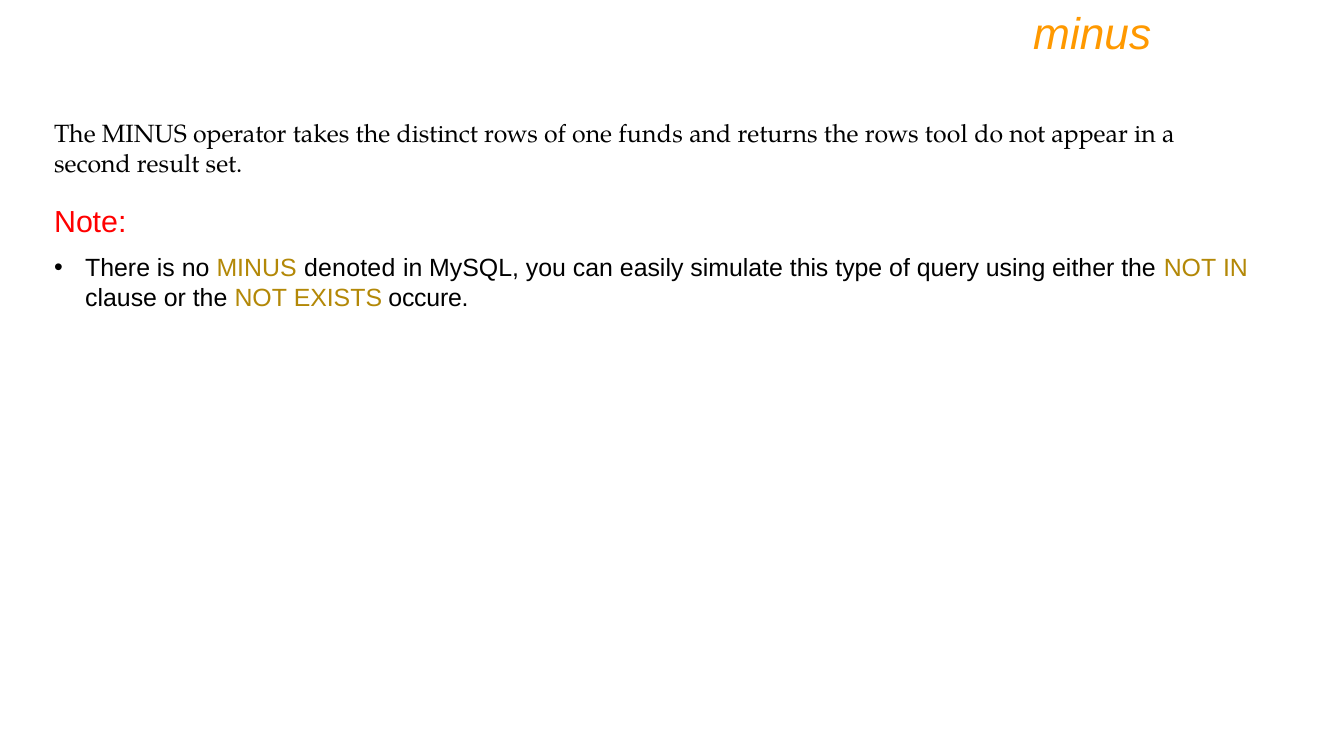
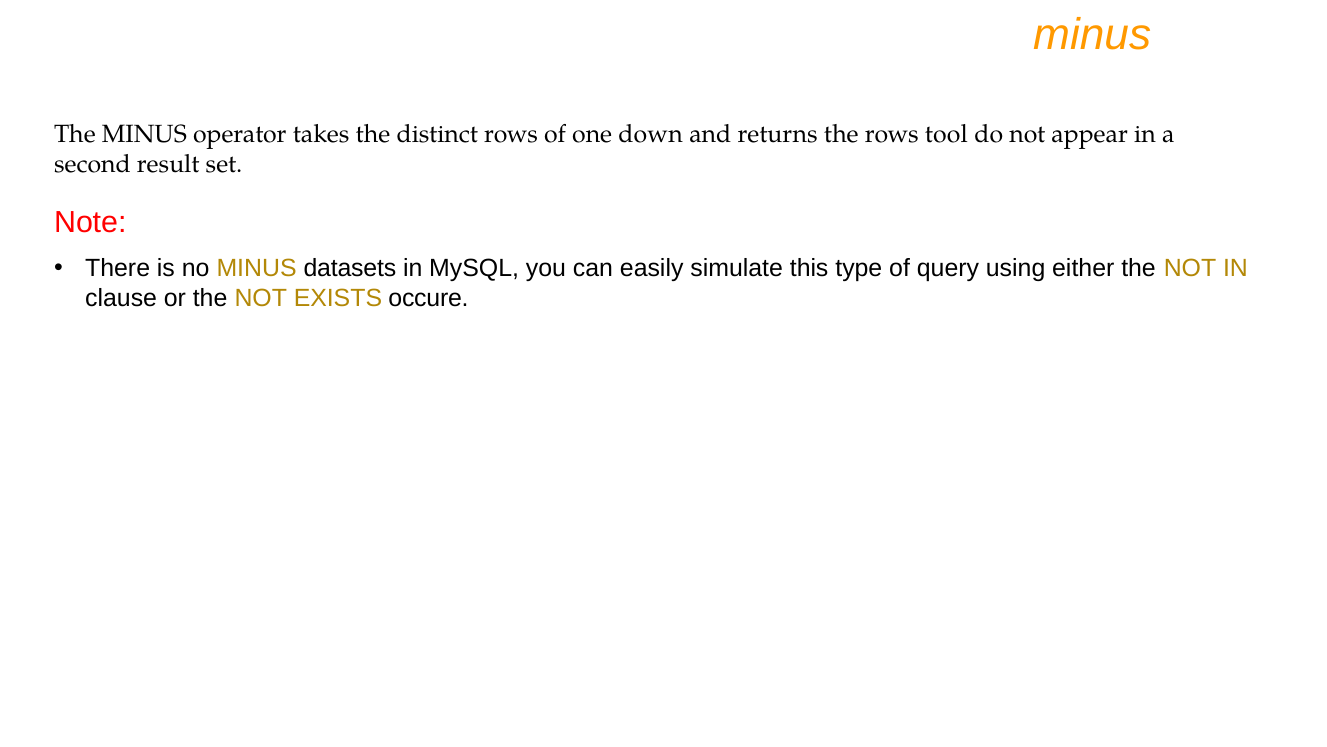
funds: funds -> down (651, 134)
denoted: denoted -> datasets (350, 268)
